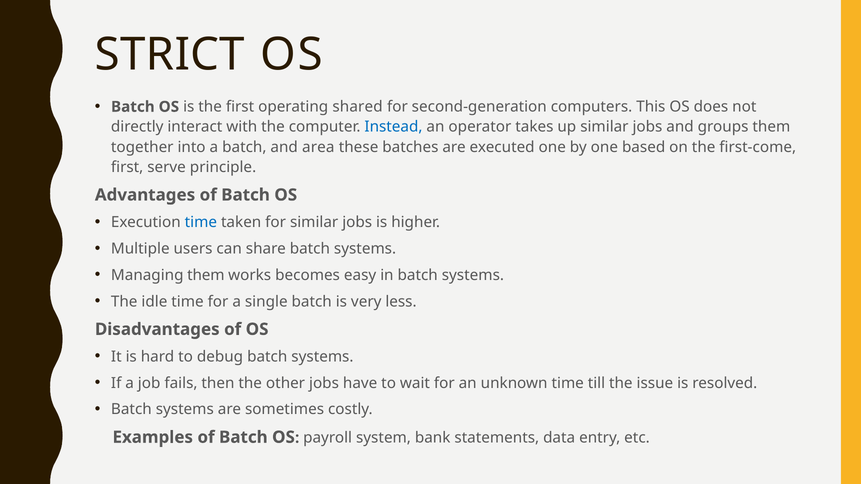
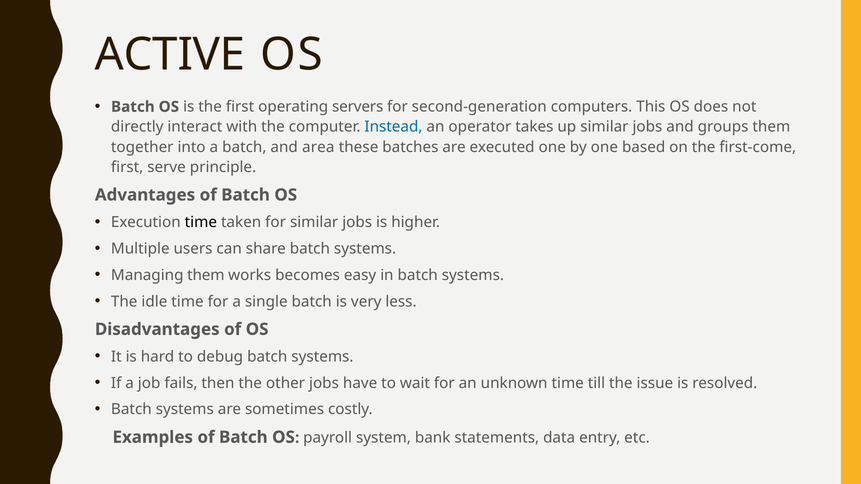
STRICT: STRICT -> ACTIVE (170, 55)
shared: shared -> servers (358, 107)
time colour: blue -> black (201, 222)
